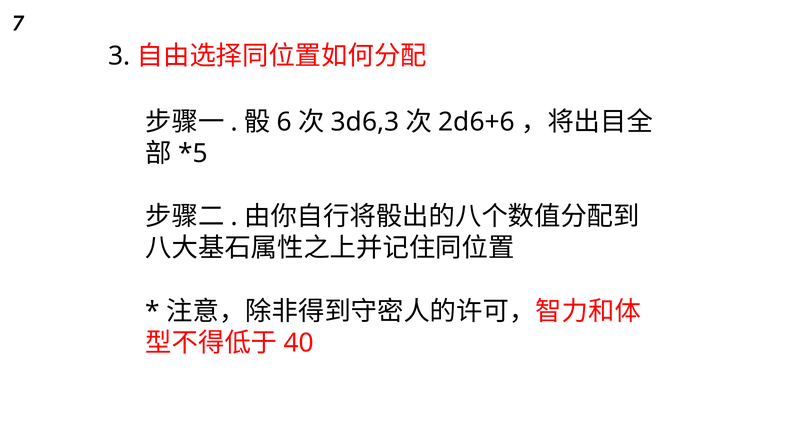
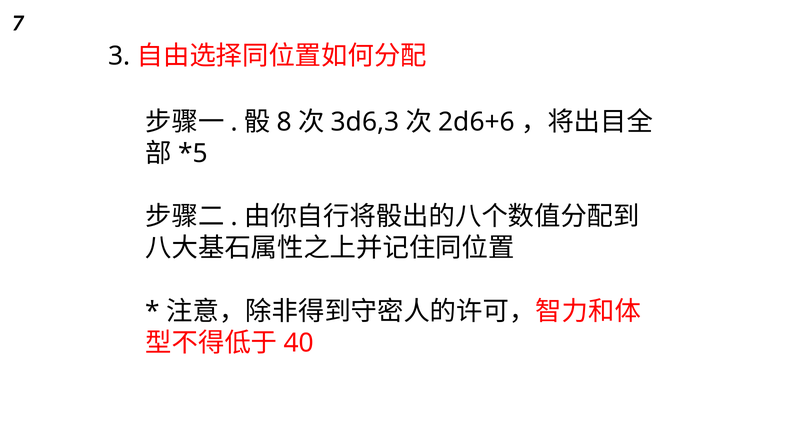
6: 6 -> 8 (284, 122)
